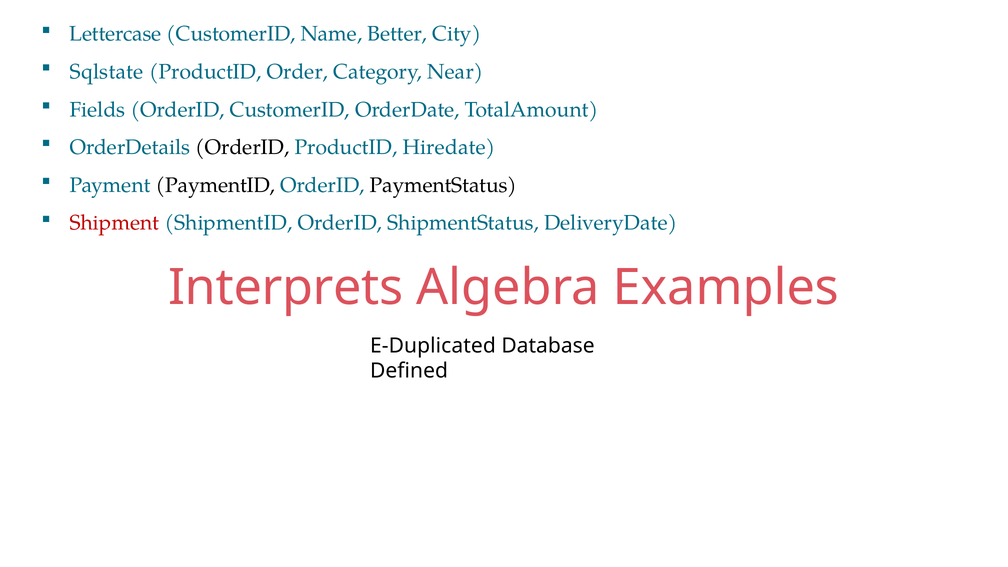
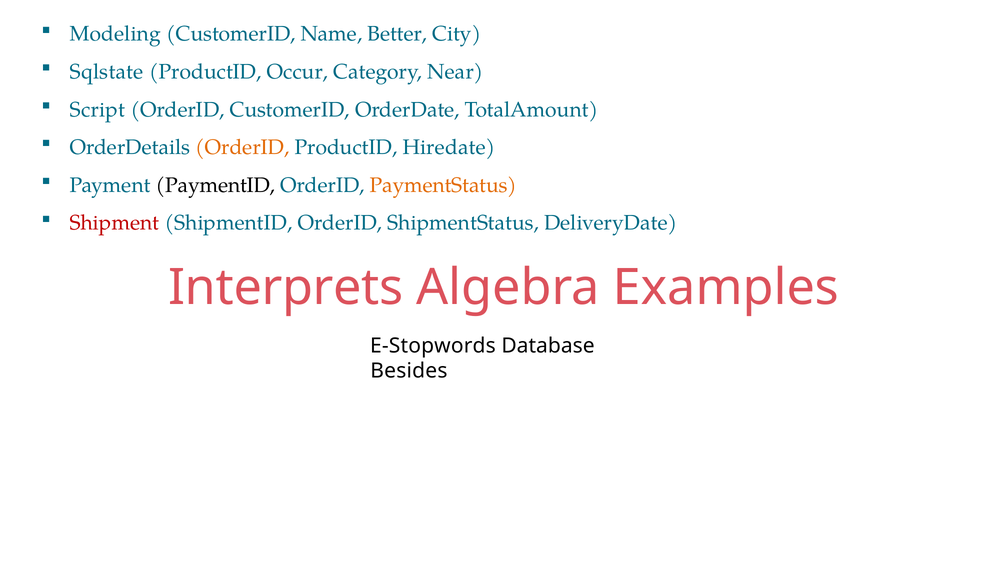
Lettercase: Lettercase -> Modeling (115, 34)
Order: Order -> Occur (297, 72)
Fields: Fields -> Script (97, 110)
OrderID colour: black -> orange (242, 147)
PaymentStatus colour: black -> orange (443, 185)
E-Duplicated: E-Duplicated -> E-Stopwords (433, 346)
Defined: Defined -> Besides (409, 371)
